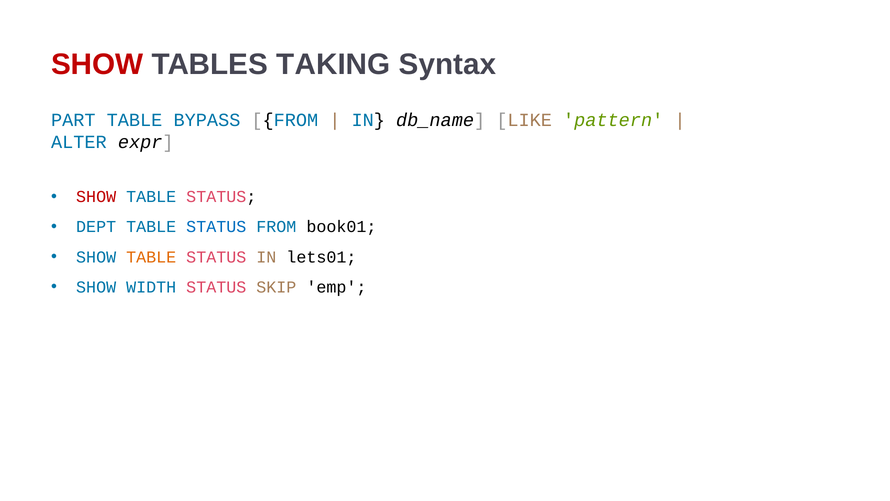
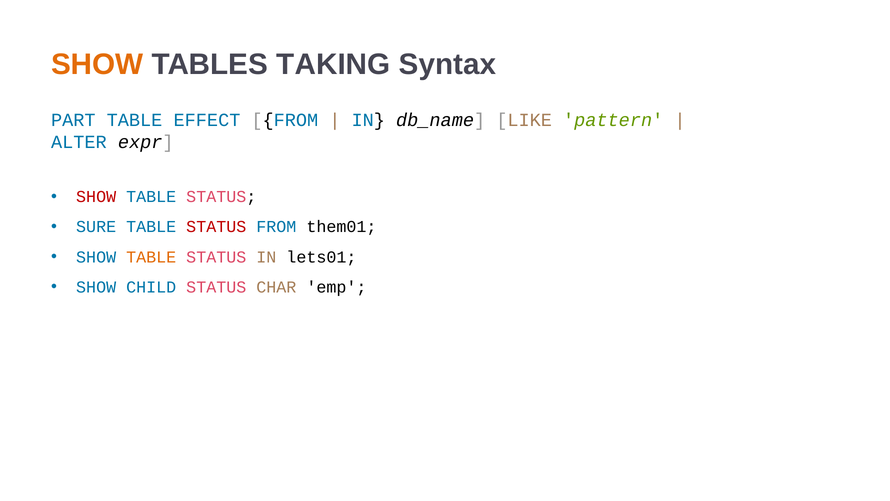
SHOW colour: red -> orange (97, 64)
BYPASS: BYPASS -> EFFECT (207, 120)
DEPT: DEPT -> SURE (96, 227)
STATUS colour: blue -> red (216, 227)
book01: book01 -> them01 (341, 227)
WIDTH: WIDTH -> CHILD (151, 287)
SKIP: SKIP -> CHAR (276, 287)
